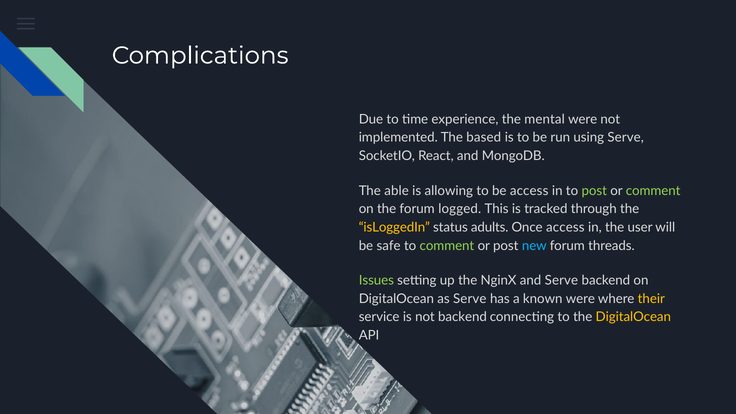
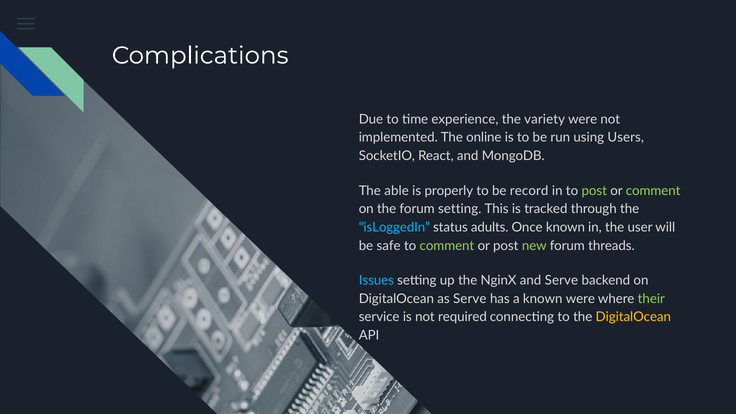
mental: mental -> variety (545, 119)
based: based -> online (484, 138)
using Serve: Serve -> Users (626, 138)
allowing: allowing -> properly (449, 191)
be access: access -> record (529, 191)
forum logged: logged -> setting (460, 209)
isLoggedIn colour: yellow -> light blue (394, 227)
Once access: access -> known (565, 227)
new colour: light blue -> light green (534, 246)
Issues colour: light green -> light blue (376, 280)
their colour: yellow -> light green (651, 299)
not backend: backend -> required (462, 317)
